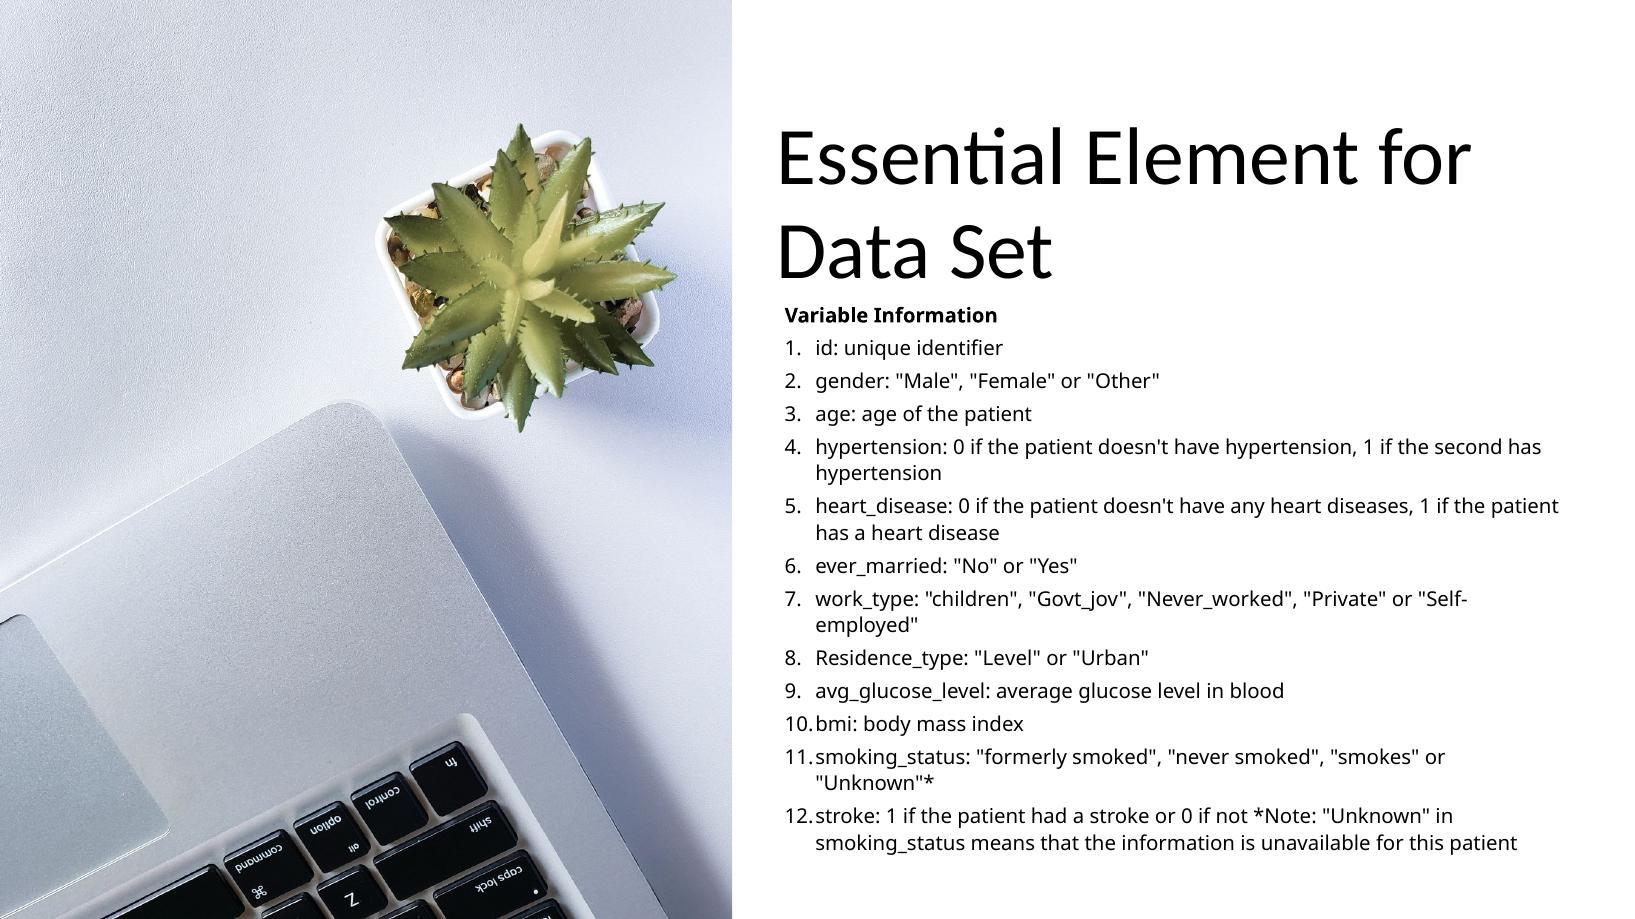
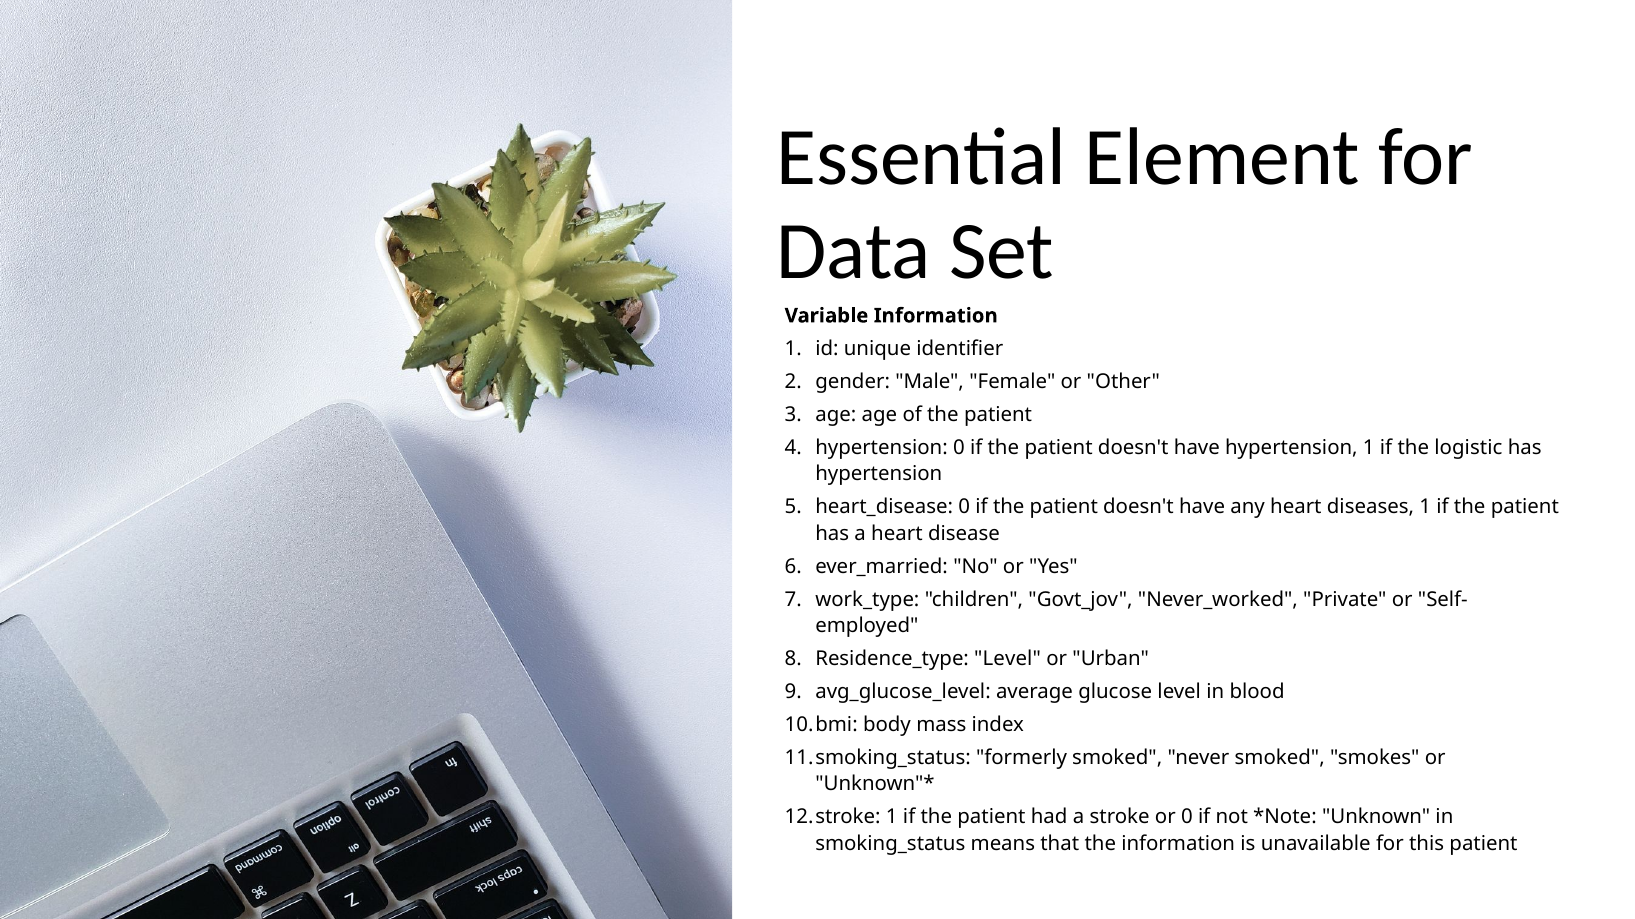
second: second -> logistic (1468, 448)
